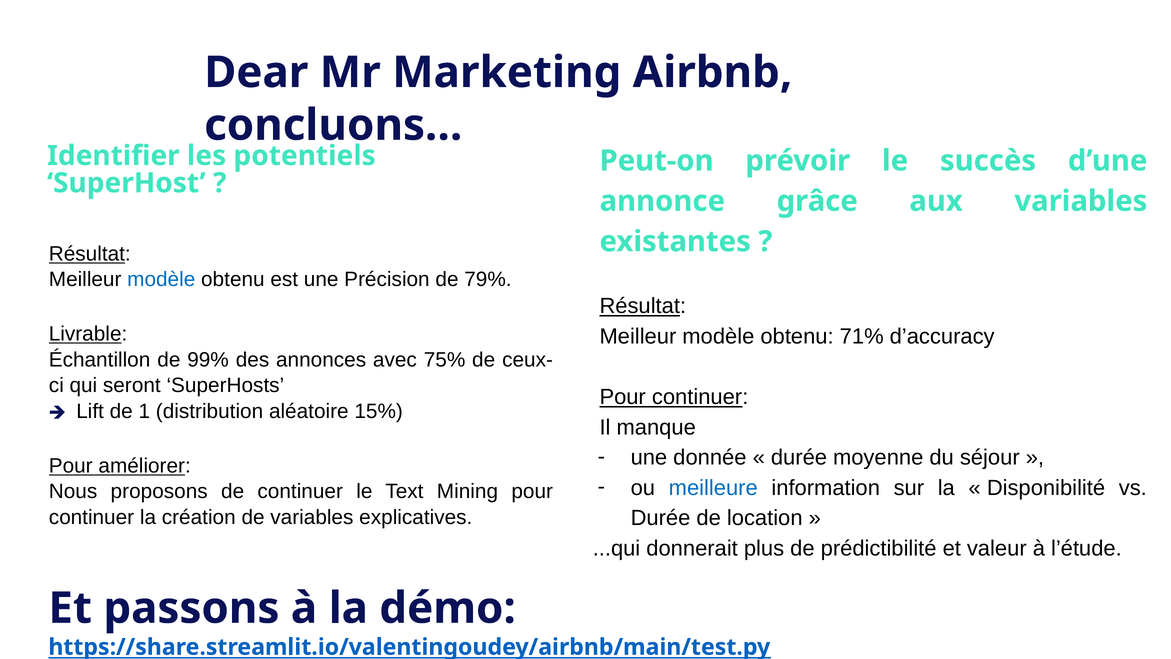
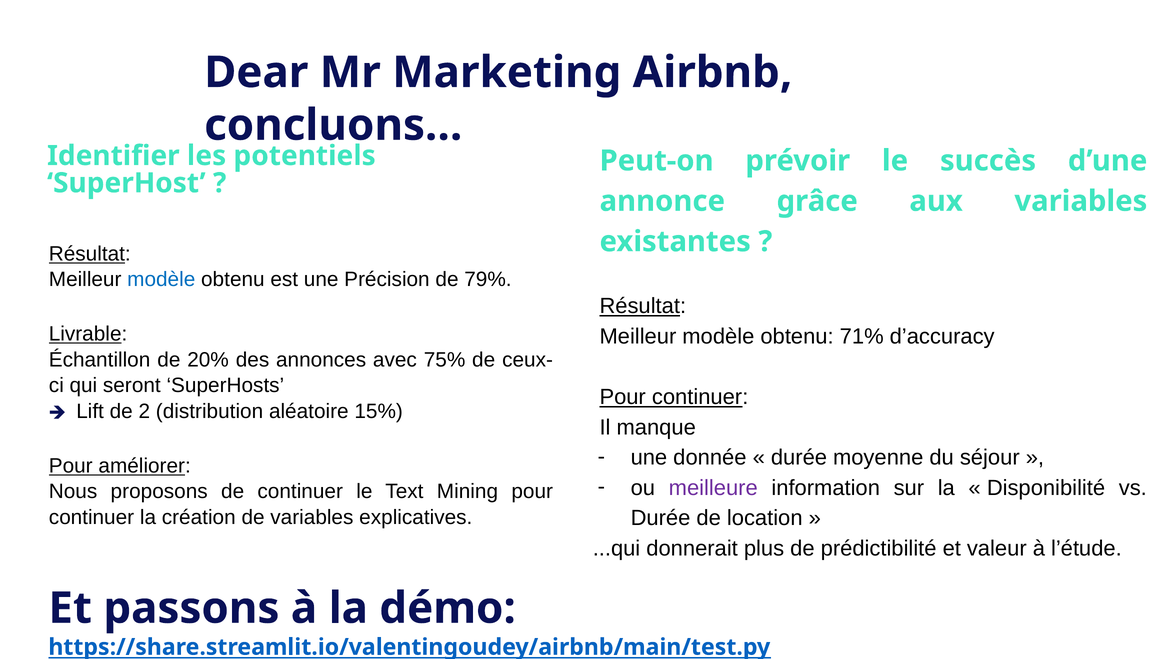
99%: 99% -> 20% (208, 360)
1: 1 -> 2 (144, 411)
meilleure colour: blue -> purple (713, 488)
